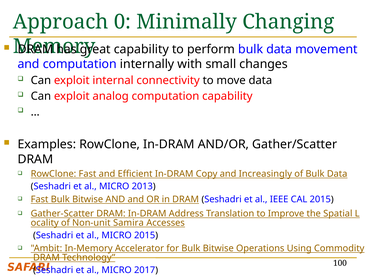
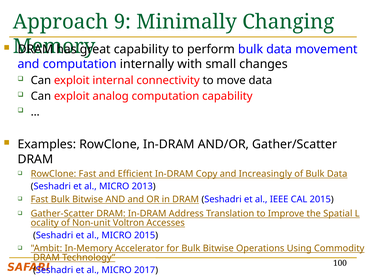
0: 0 -> 9 (122, 22)
Samira: Samira -> Voltron (129, 223)
